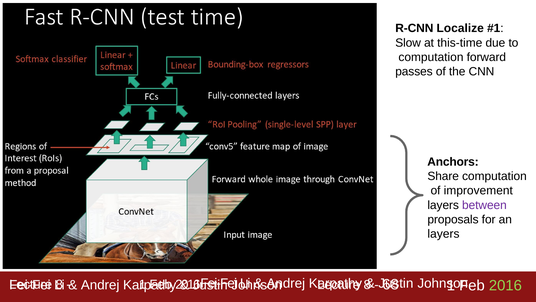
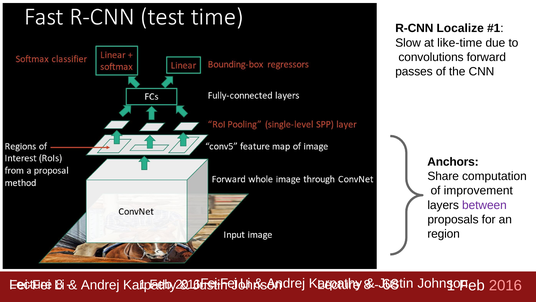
this-time: this-time -> like-time (460, 43)
computation: computation -> convolutions (431, 57)
layers: layers -> region (444, 234)
2016 colour: light green -> pink (505, 285)
